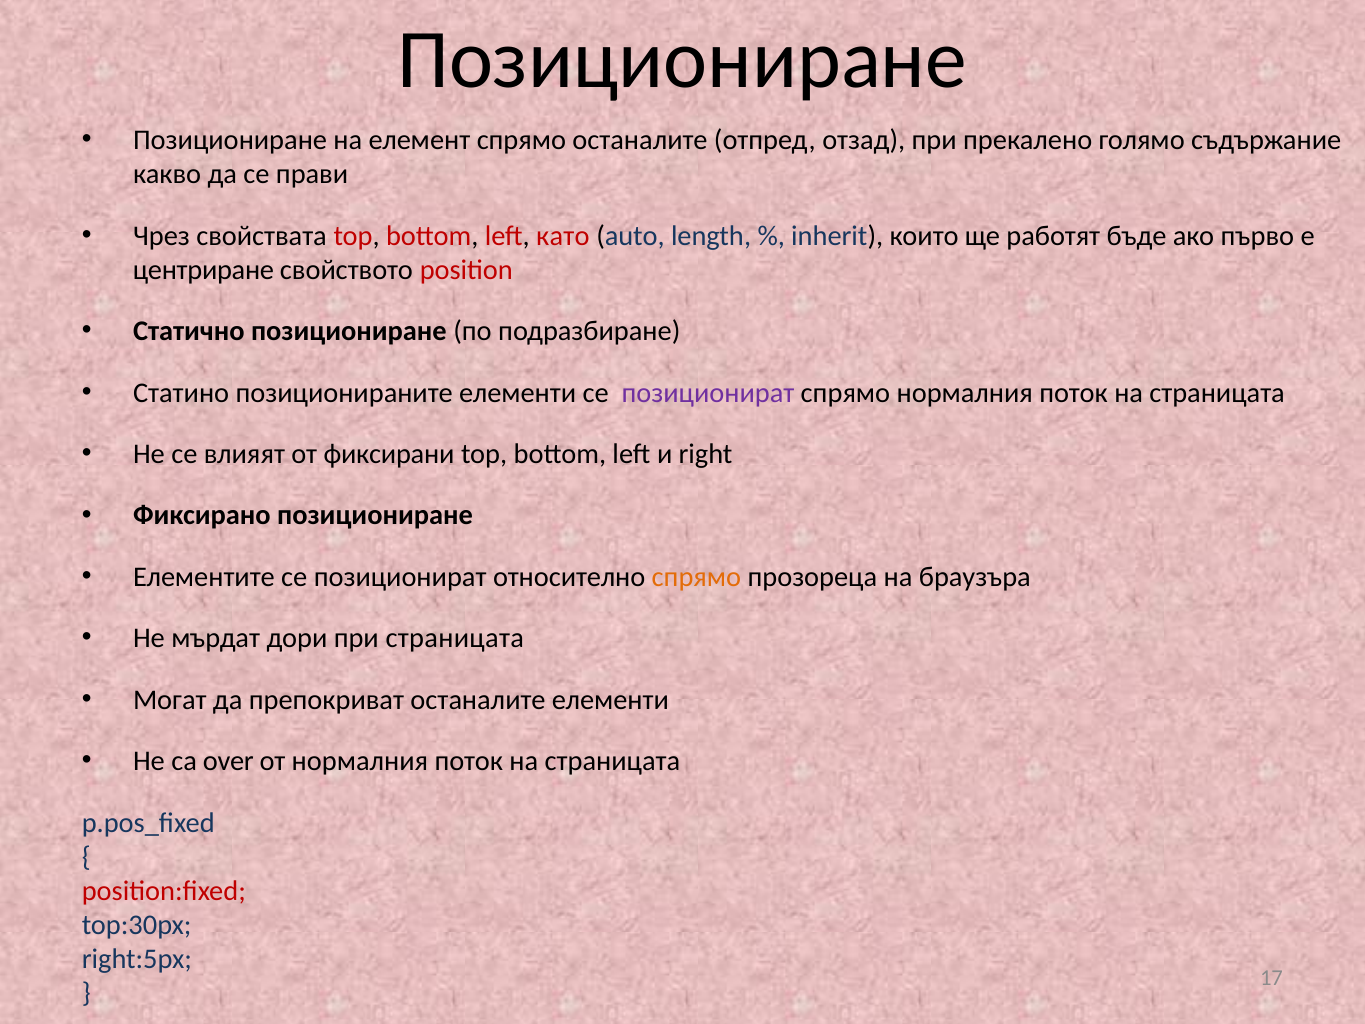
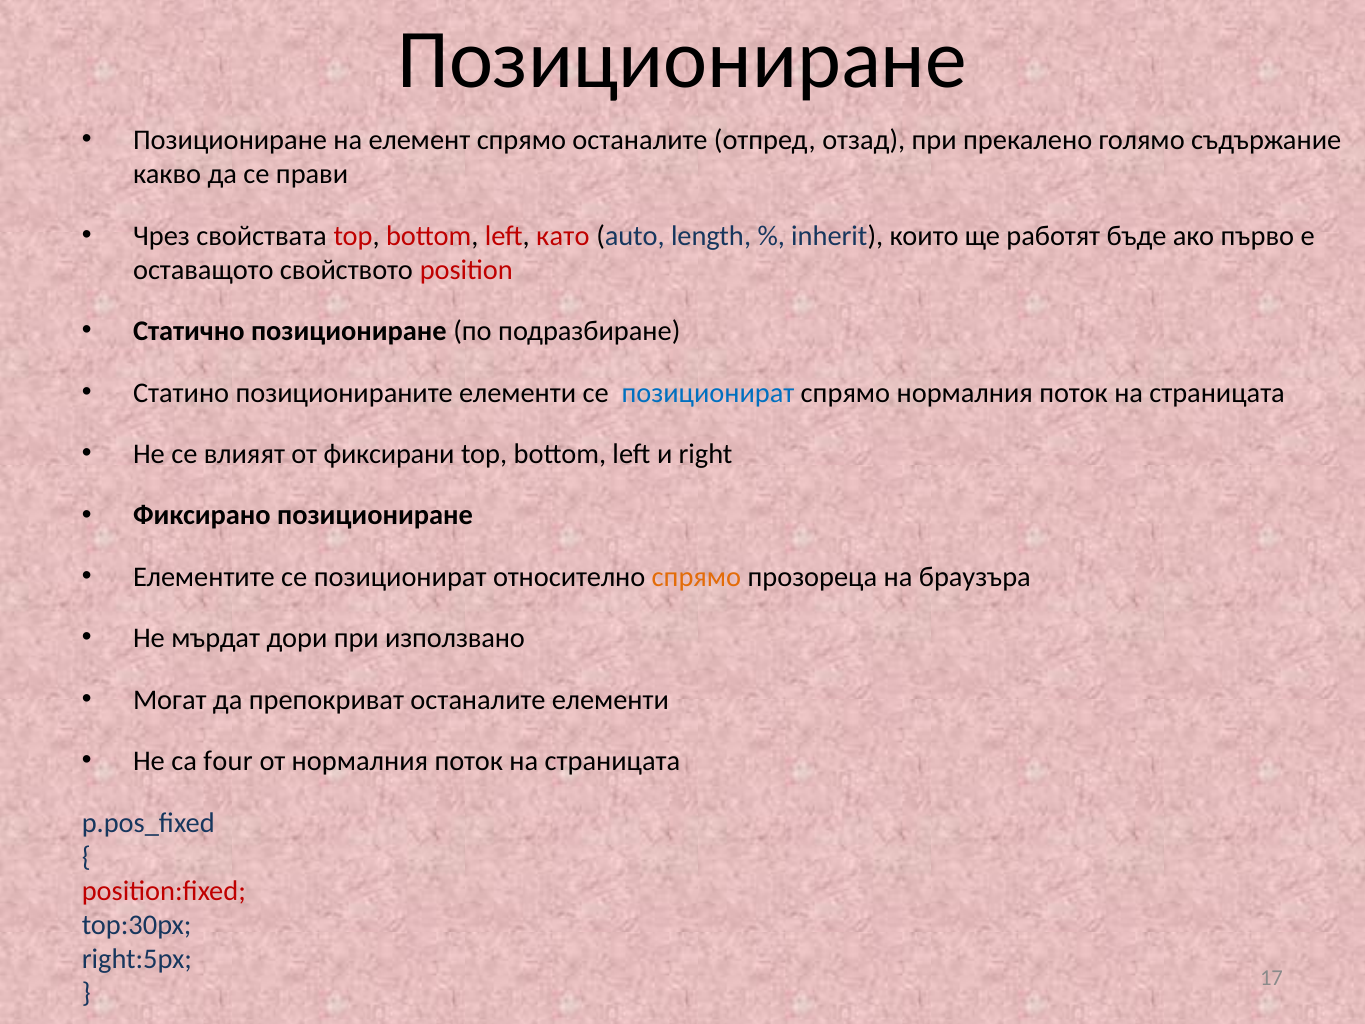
центриране: центриране -> оставащото (203, 270)
позиционират colour: purple -> blue (708, 393)
при страницата: страницата -> използвано (455, 638)
over: over -> four (228, 761)
